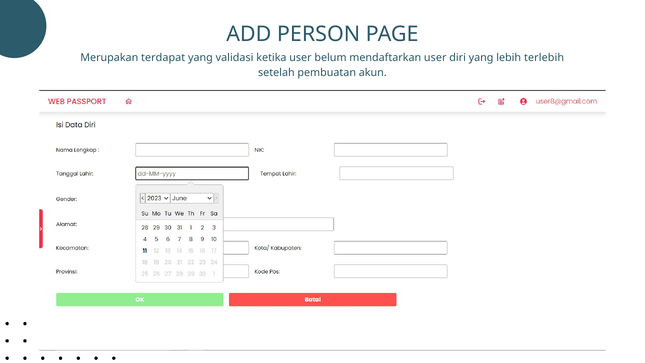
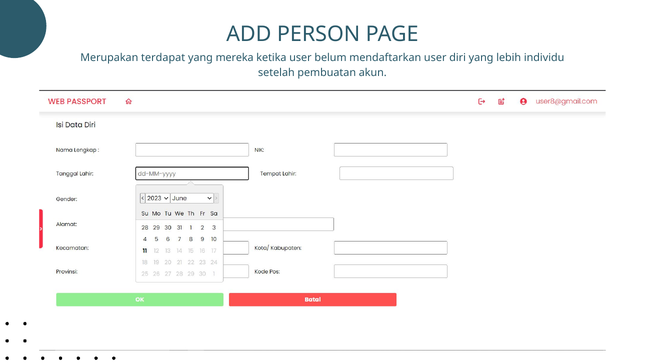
validasi: validasi -> mereka (235, 58)
terlebih: terlebih -> individu (544, 58)
